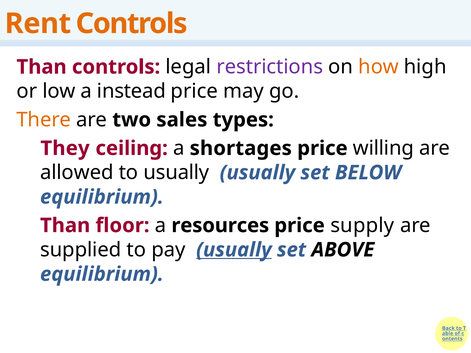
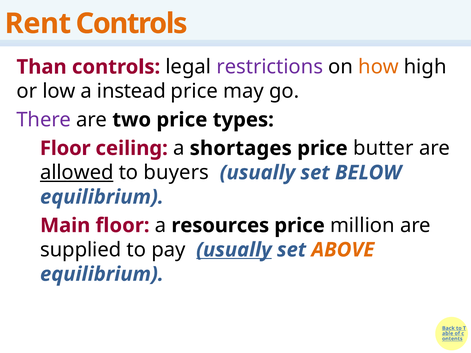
There colour: orange -> purple (44, 120)
two sales: sales -> price (182, 120)
They: They -> Floor (65, 148)
willing: willing -> butter (383, 148)
allowed underline: none -> present (77, 173)
to usually: usually -> buyers (176, 173)
Than: Than -> Main (65, 226)
supply: supply -> million (362, 226)
ABOVE colour: black -> orange (343, 250)
